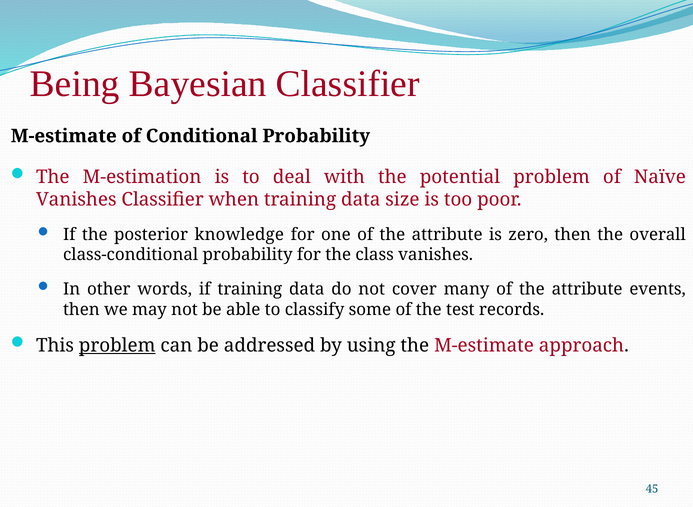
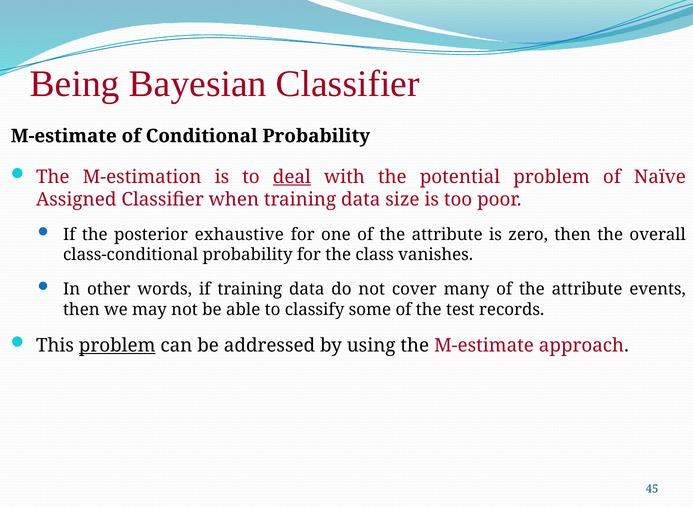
deal underline: none -> present (292, 177)
Vanishes: Vanishes -> Assigned (76, 200)
knowledge: knowledge -> exhaustive (239, 235)
